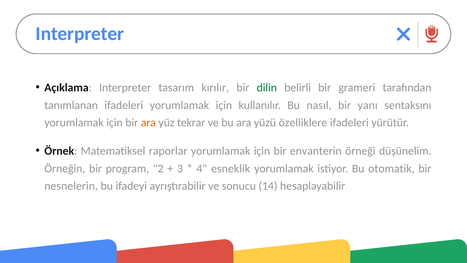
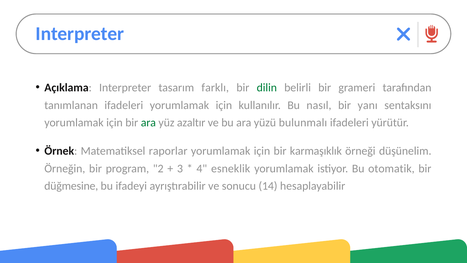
kırılır: kırılır -> farklı (215, 88)
ara colour: orange -> green (148, 123)
tekrar: tekrar -> azaltır (191, 123)
özelliklere: özelliklere -> bulunmalı (303, 123)
envanterin: envanterin -> karmaşıklık (316, 151)
nesnelerin: nesnelerin -> düğmesine (71, 186)
